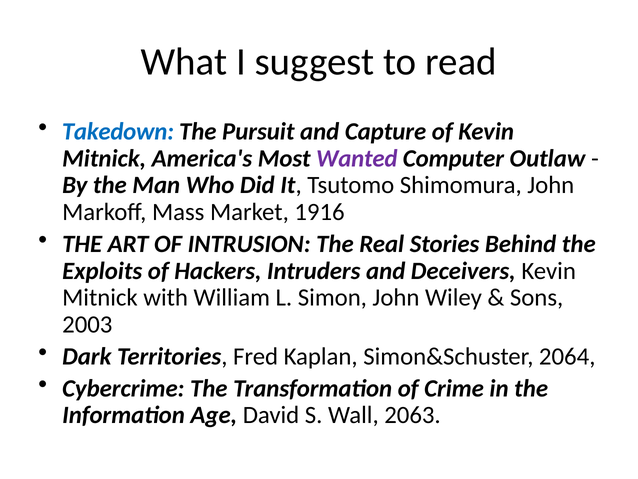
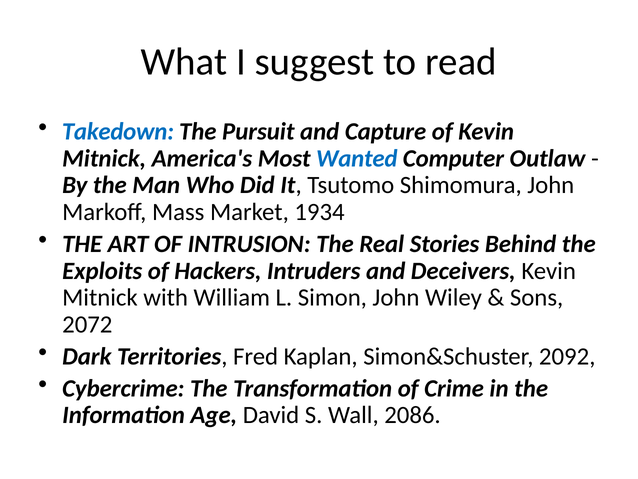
Wanted colour: purple -> blue (357, 158)
1916: 1916 -> 1934 (320, 212)
2003: 2003 -> 2072 (87, 324)
2064: 2064 -> 2092 (567, 356)
2063: 2063 -> 2086 (413, 415)
